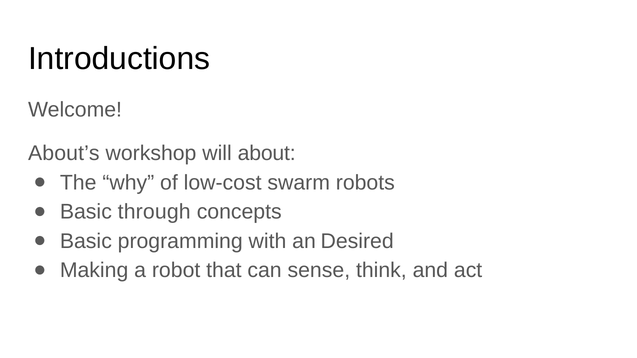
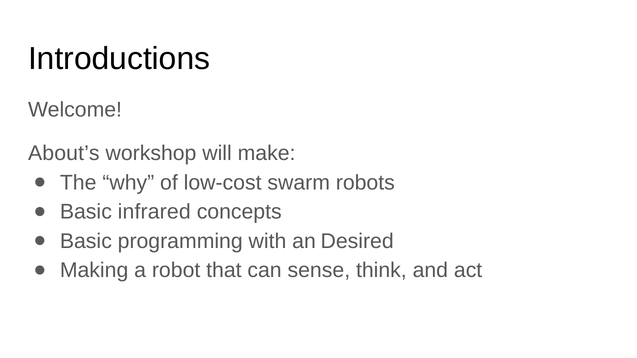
about: about -> make (267, 153)
through: through -> infrared (154, 212)
